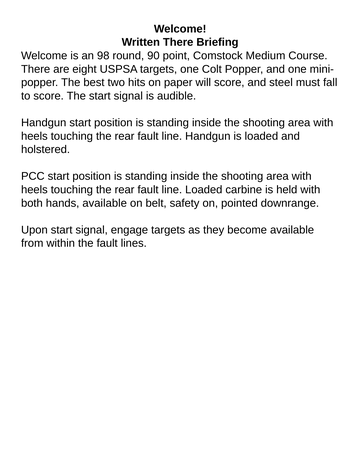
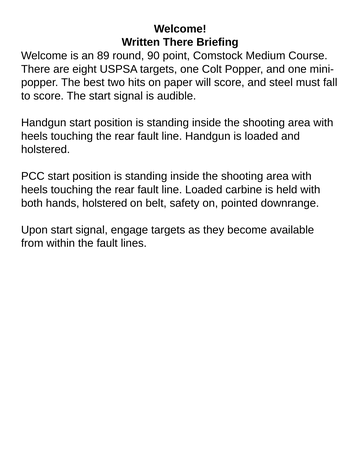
98: 98 -> 89 (103, 56)
hands available: available -> holstered (105, 203)
